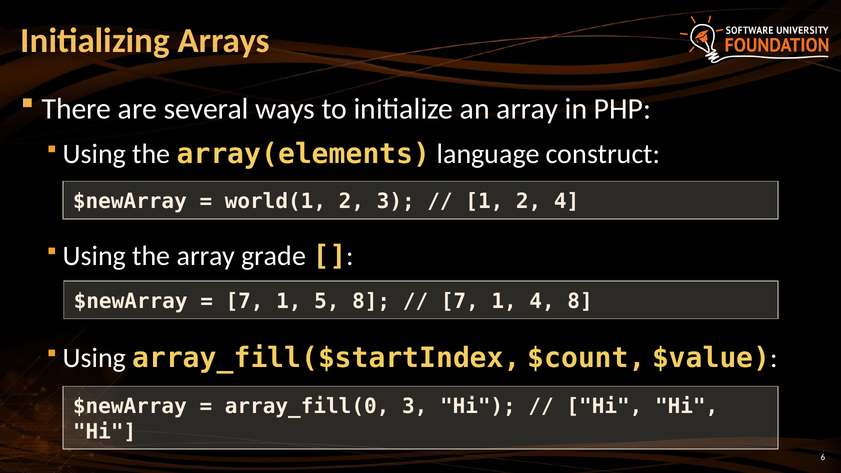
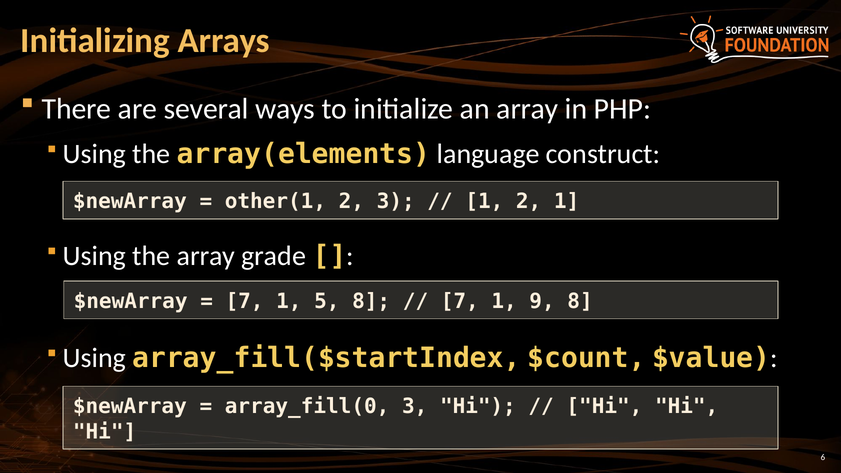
world(1: world(1 -> other(1 (275, 202)
2 4: 4 -> 1 (567, 202)
1 4: 4 -> 9 (542, 302)
